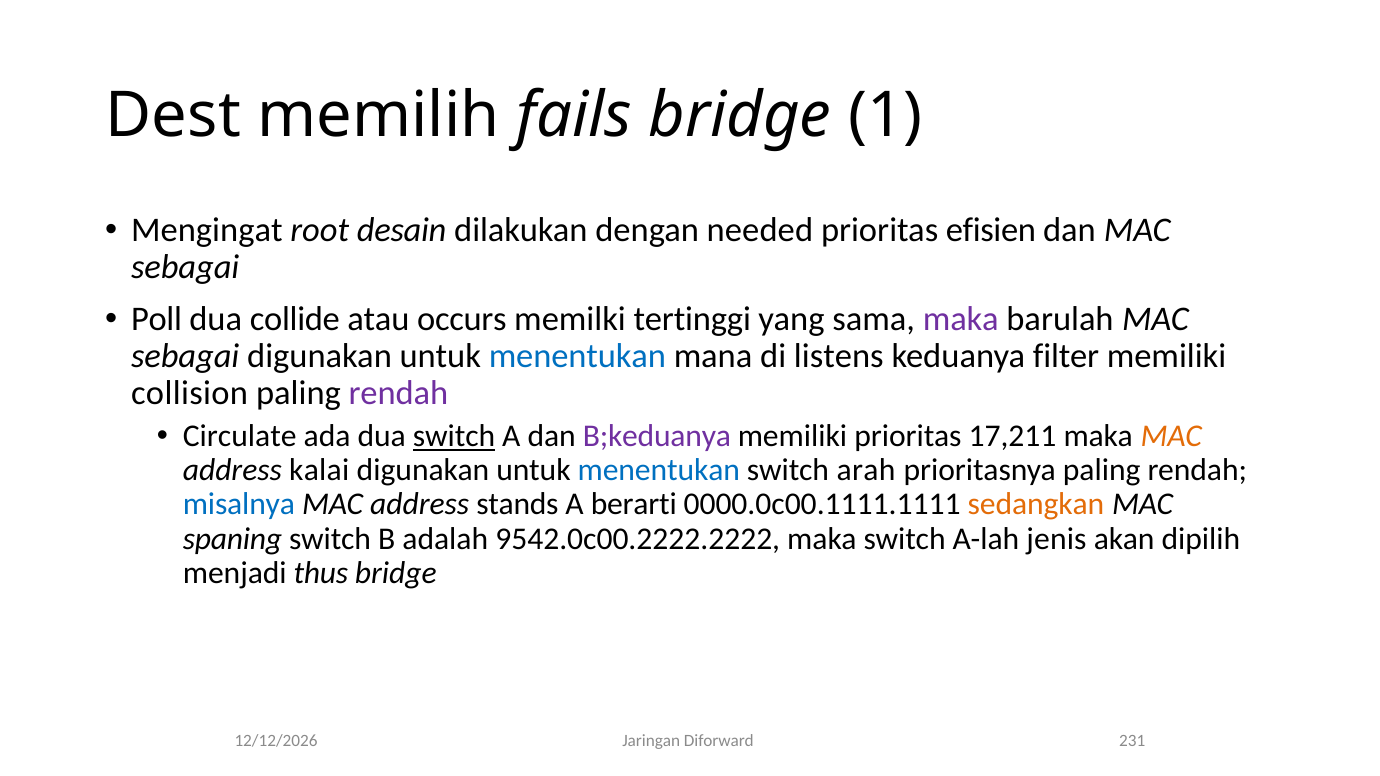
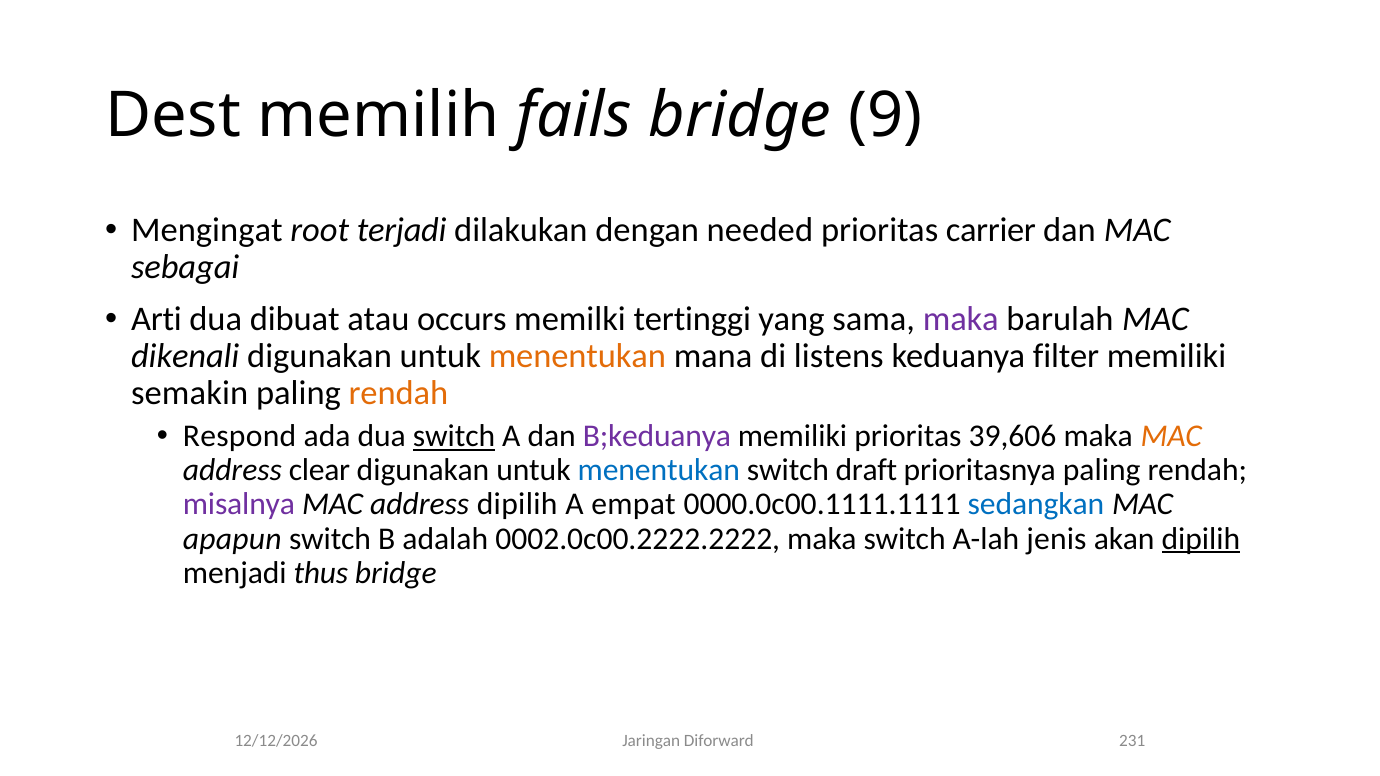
1: 1 -> 9 (885, 116)
desain: desain -> terjadi (402, 230)
efisien: efisien -> carrier (991, 230)
Poll: Poll -> Arti (156, 319)
collide: collide -> dibuat (295, 319)
sebagai: sebagai -> dikenali (185, 356)
menentukan colour: blue -> orange (577, 356)
collision: collision -> semakin (190, 394)
rendah colour: purple -> orange (398, 394)
Circulate: Circulate -> Respond (240, 436)
17,211: 17,211 -> 39,606 (1013, 436)
kalai: kalai -> clear (320, 471)
arah: arah -> draft (866, 471)
misalnya colour: blue -> purple (239, 505)
address stands: stands -> dipilih (517, 505)
berarti: berarti -> empat (634, 505)
sedangkan colour: orange -> blue (1036, 505)
spaning: spaning -> apapun (232, 539)
9542.0c00.2222.2222: 9542.0c00.2222.2222 -> 0002.0c00.2222.2222 (638, 539)
dipilih underline: none -> present (1201, 539)
